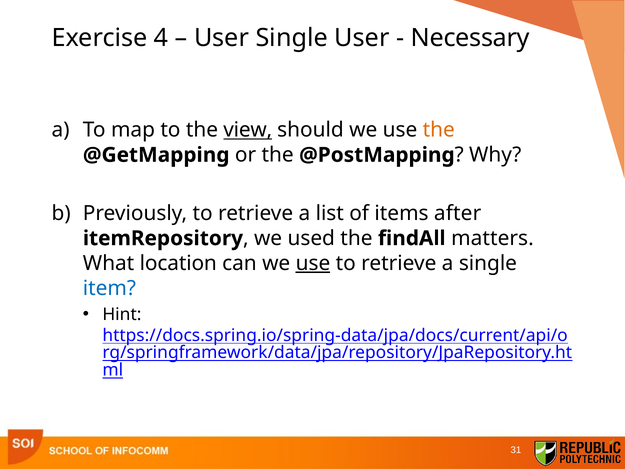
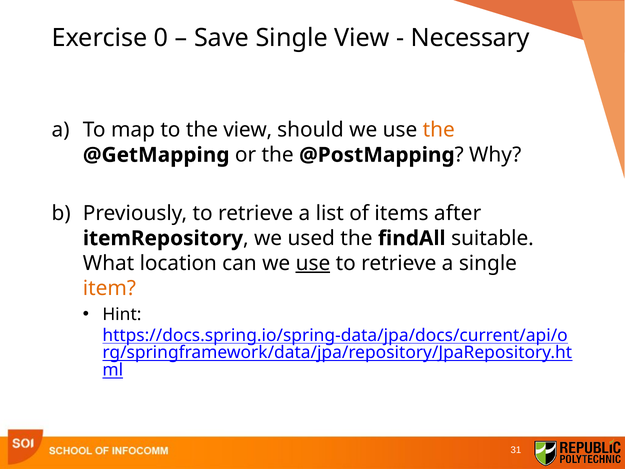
4: 4 -> 0 (161, 38)
User: User -> Save (222, 38)
Single User: User -> View (362, 38)
view underline: present -> none (248, 130)
matters: matters -> suitable (493, 238)
item colour: blue -> orange (109, 288)
